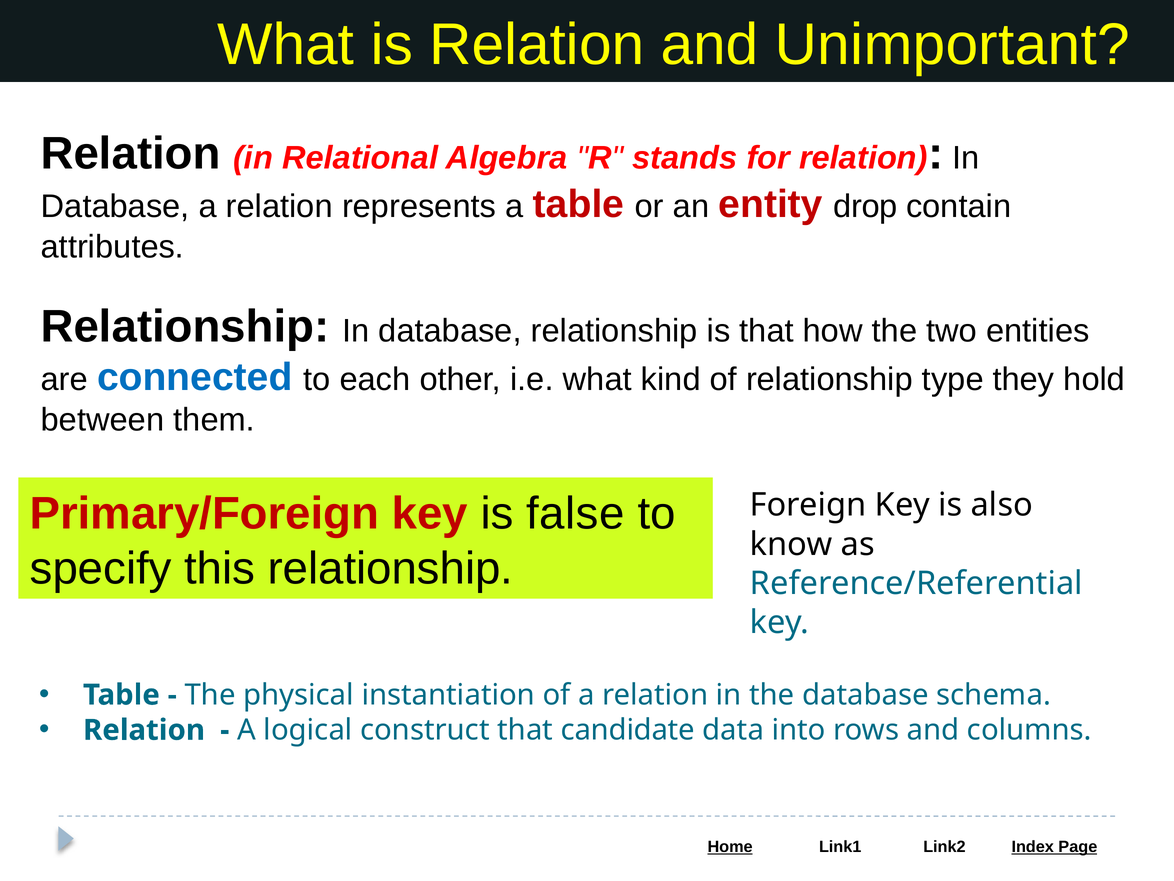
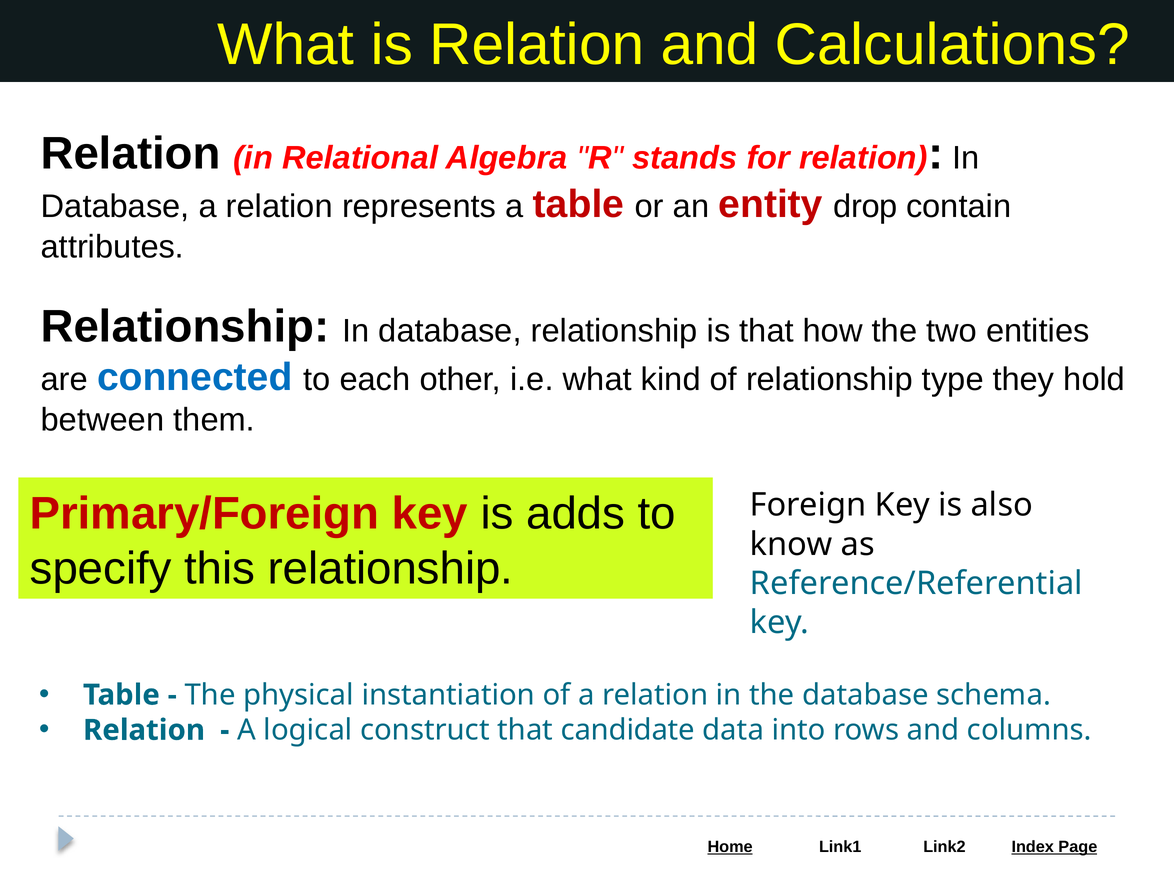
Unimportant: Unimportant -> Calculations (952, 45)
false: false -> adds (576, 514)
